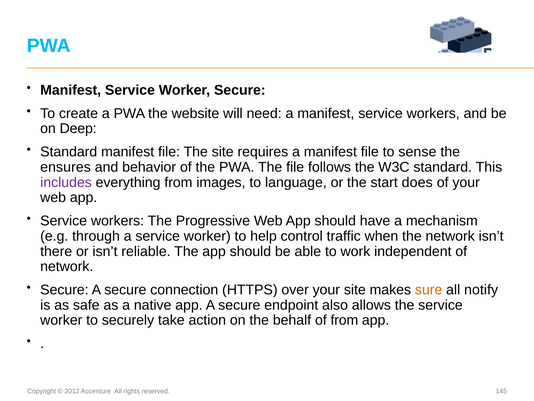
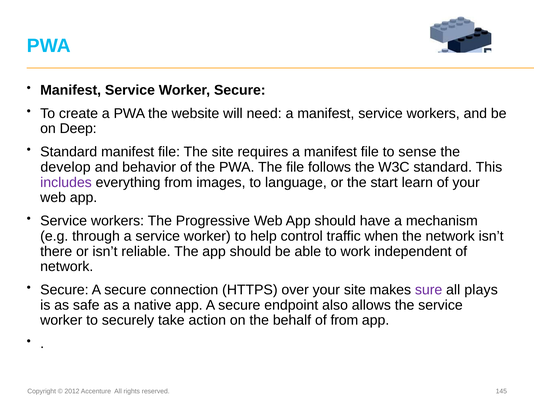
ensures: ensures -> develop (66, 167)
does: does -> learn (417, 182)
sure colour: orange -> purple (429, 289)
notify: notify -> plays (481, 289)
